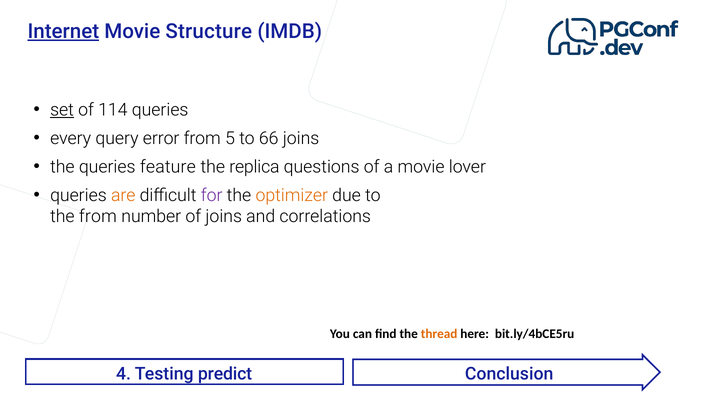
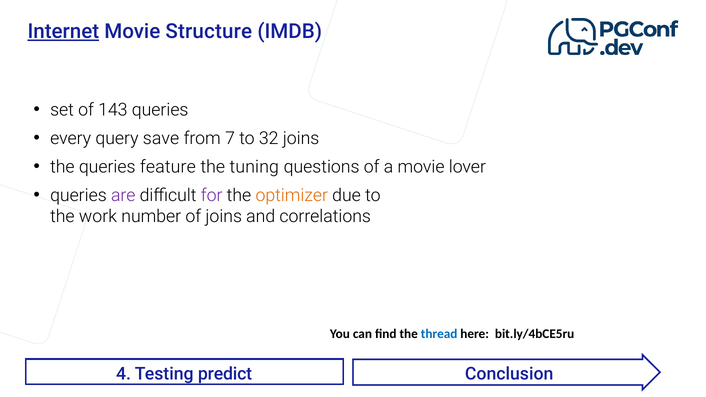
set underline: present -> none (62, 110)
114: 114 -> 143 (113, 110)
error: error -> save (161, 138)
5: 5 -> 7 (230, 138)
66: 66 -> 32 (269, 138)
replica: replica -> tuning (254, 167)
are colour: orange -> purple (123, 195)
the from: from -> work (98, 217)
thread colour: orange -> blue (439, 334)
